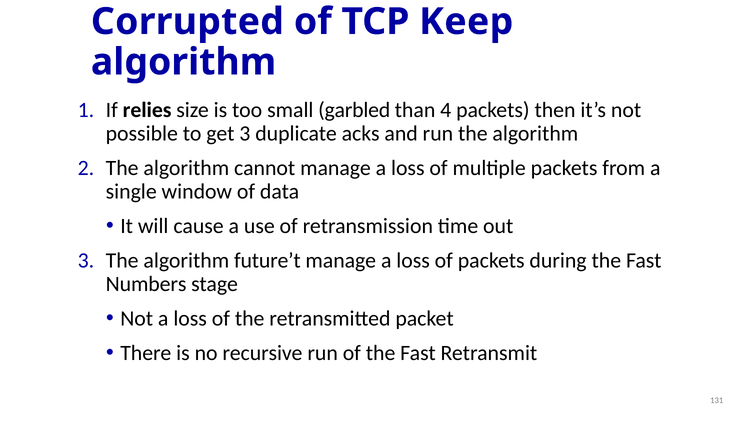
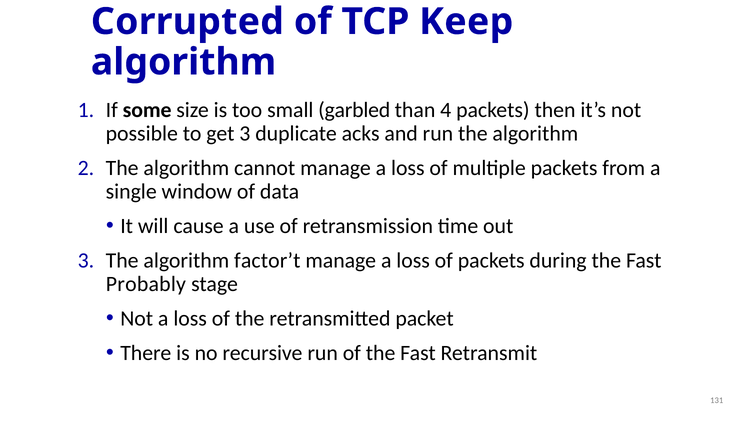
relies: relies -> some (147, 110)
future’t: future’t -> factor’t (267, 260)
Numbers: Numbers -> Probably (146, 284)
